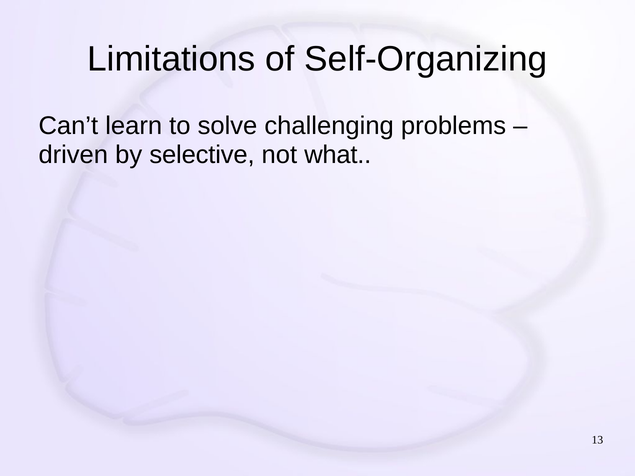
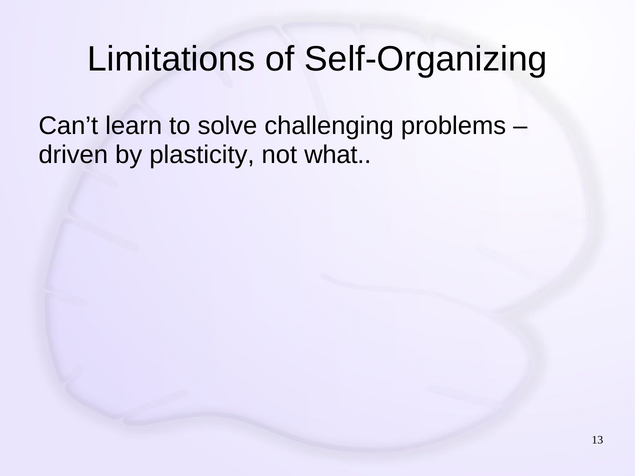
selective: selective -> plasticity (202, 155)
